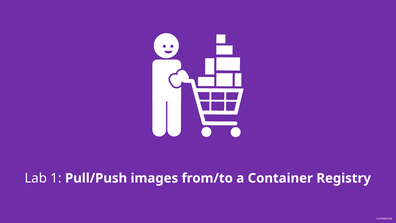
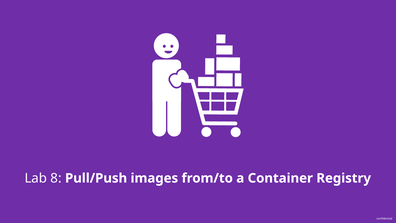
1: 1 -> 8 (56, 178)
